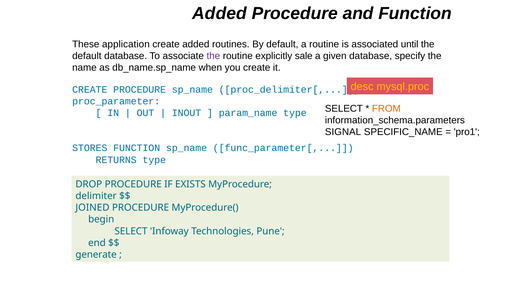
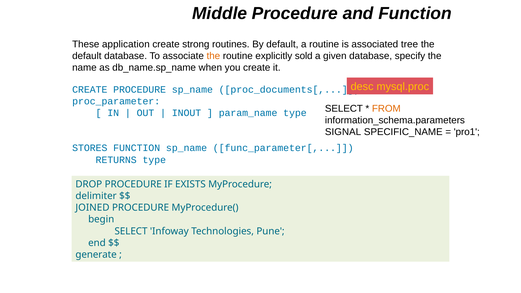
Added: Added -> Middle (220, 14)
create added: added -> strong (196, 44)
until: until -> tree (410, 44)
the colour: purple -> orange (213, 56)
sale: sale -> sold (304, 56)
proc_delimiter[: proc_delimiter[ -> proc_documents[ (289, 89)
